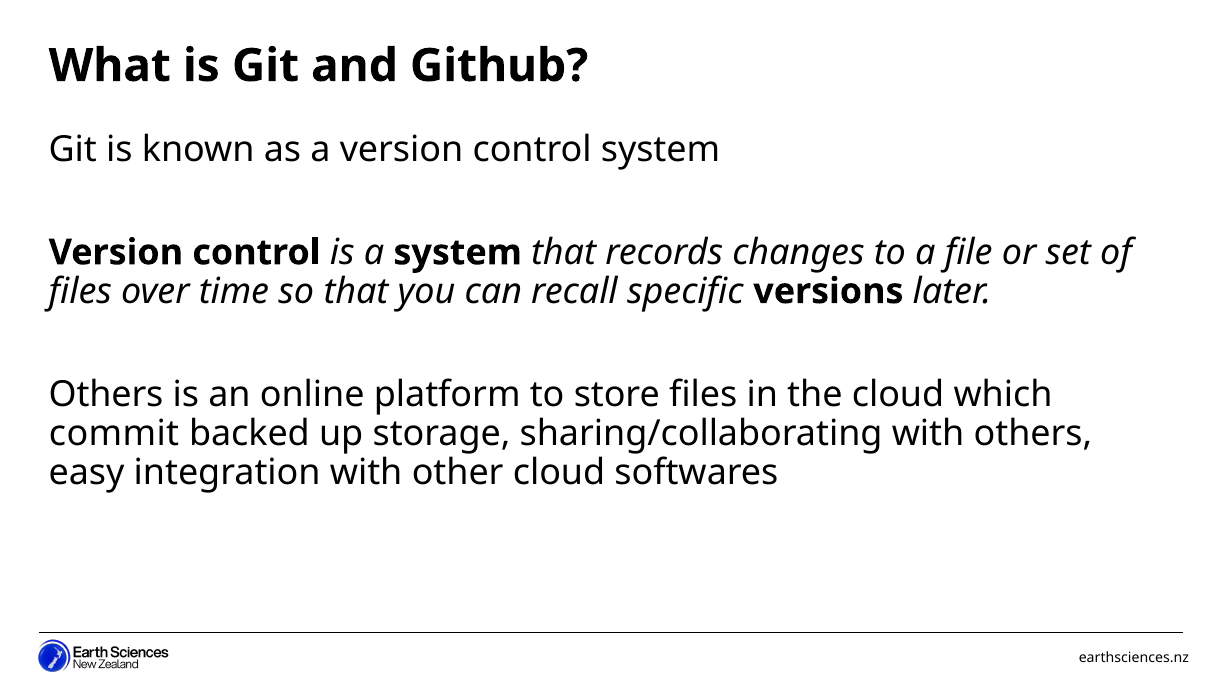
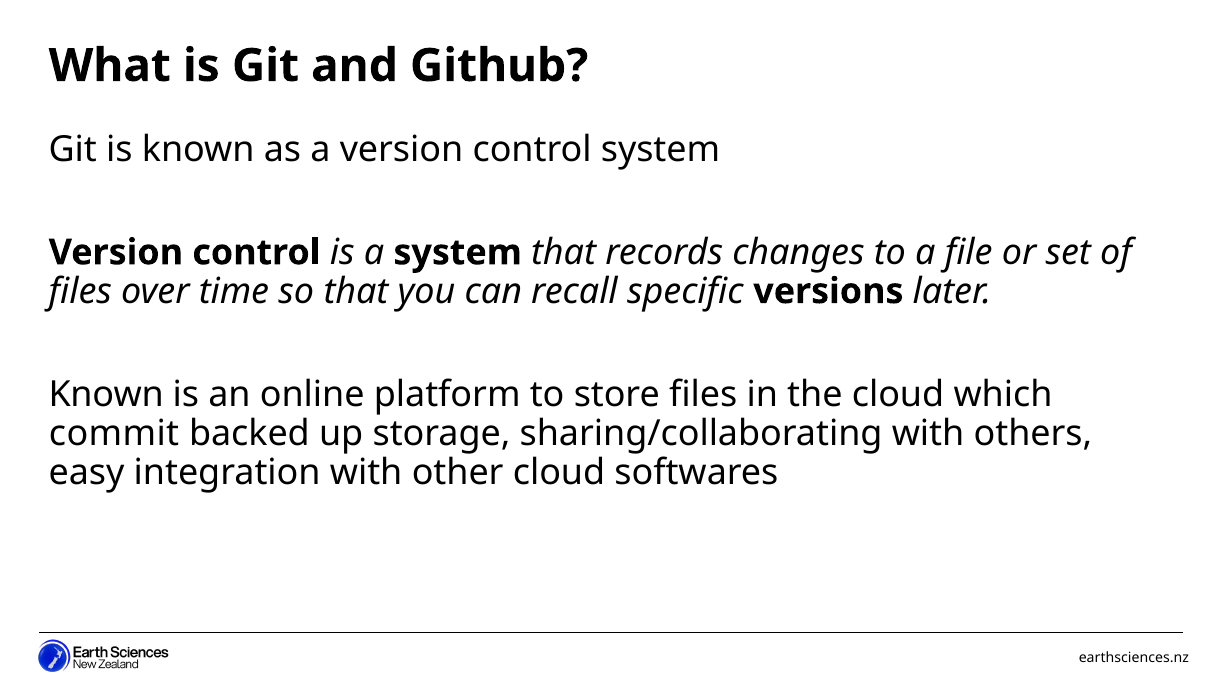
Others: Others -> Known (106, 394)
